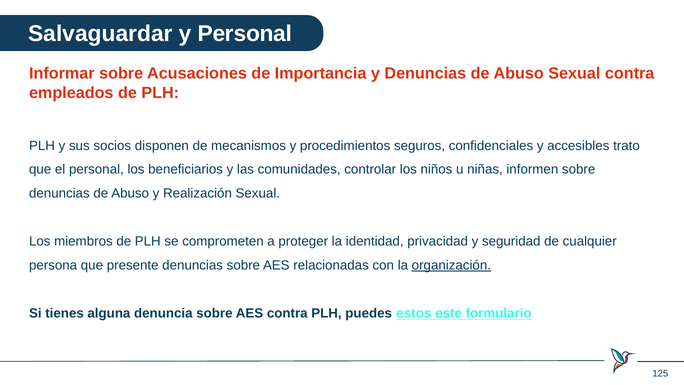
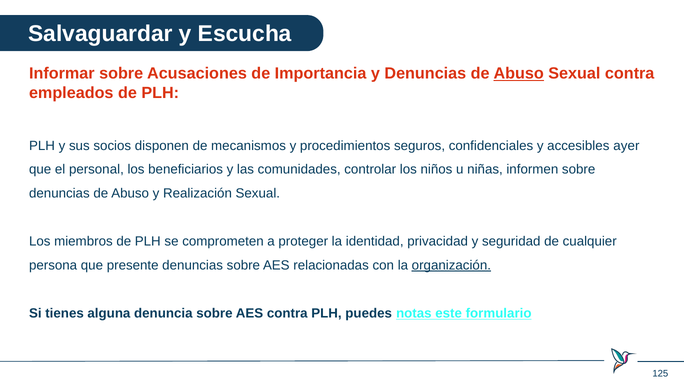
y Personal: Personal -> Escucha (245, 33)
Abuso underline: none -> present (519, 73)
trato: trato -> ayer (626, 146)
estos: estos -> notas (414, 313)
